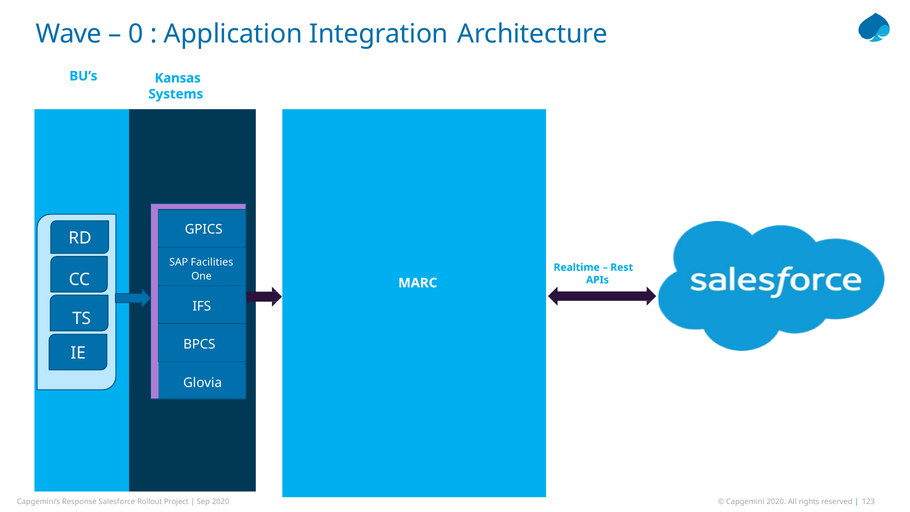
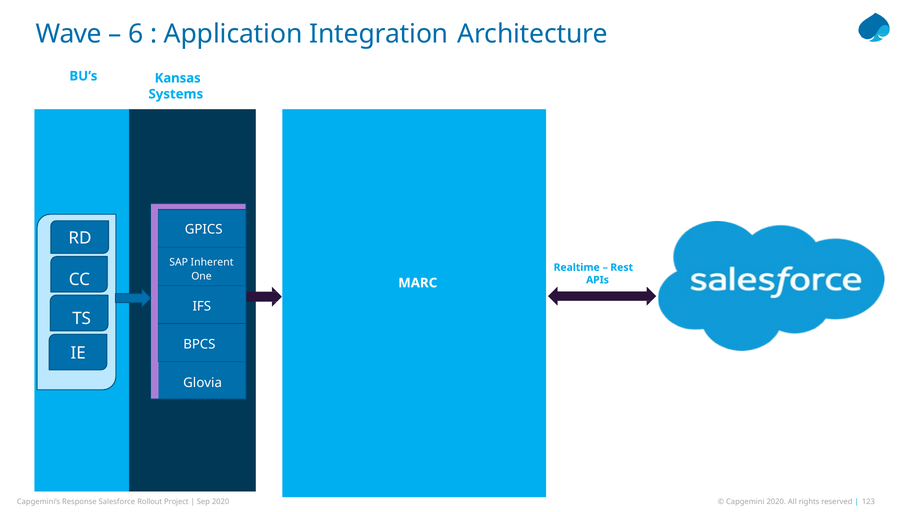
0: 0 -> 6 (136, 34)
Facilities: Facilities -> Inherent (212, 262)
